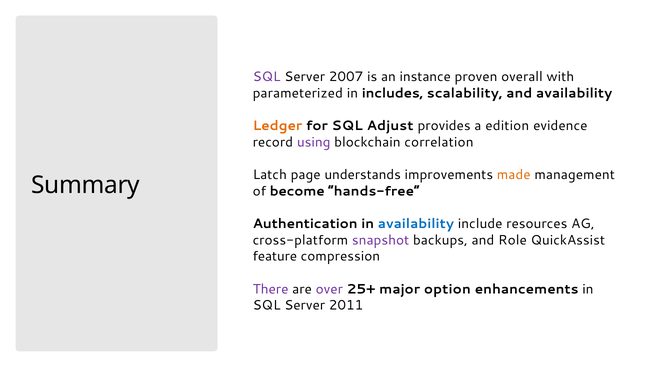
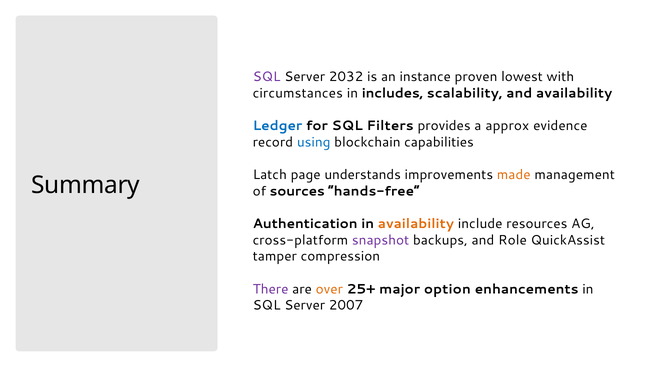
2007: 2007 -> 2032 (346, 77)
overall: overall -> lowest (522, 77)
parameterized: parameterized -> circumstances (298, 93)
Ledger colour: orange -> blue (277, 126)
Adjust: Adjust -> Filters (390, 126)
edition: edition -> approx (507, 126)
using colour: purple -> blue (314, 142)
correlation: correlation -> capabilities (439, 142)
become: become -> sources (297, 191)
availability colour: blue -> orange (416, 224)
feature: feature -> tamper (275, 256)
over colour: purple -> orange (329, 289)
2011: 2011 -> 2007 (346, 305)
